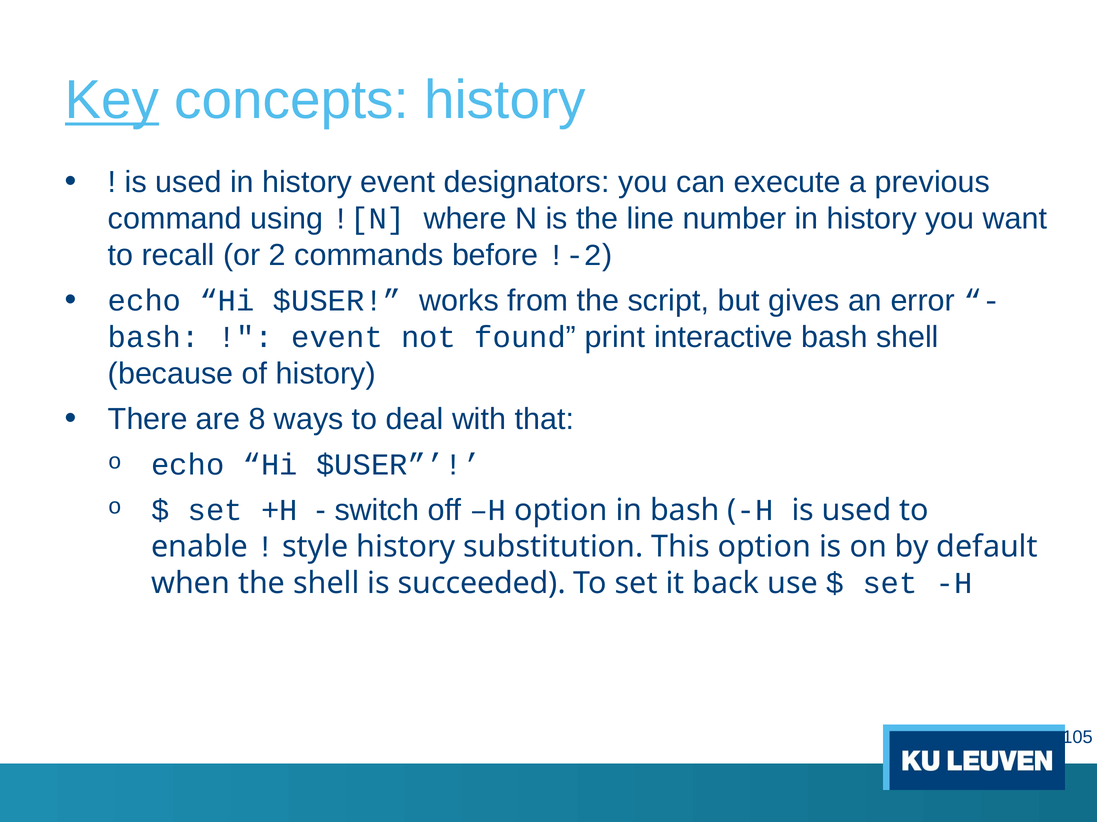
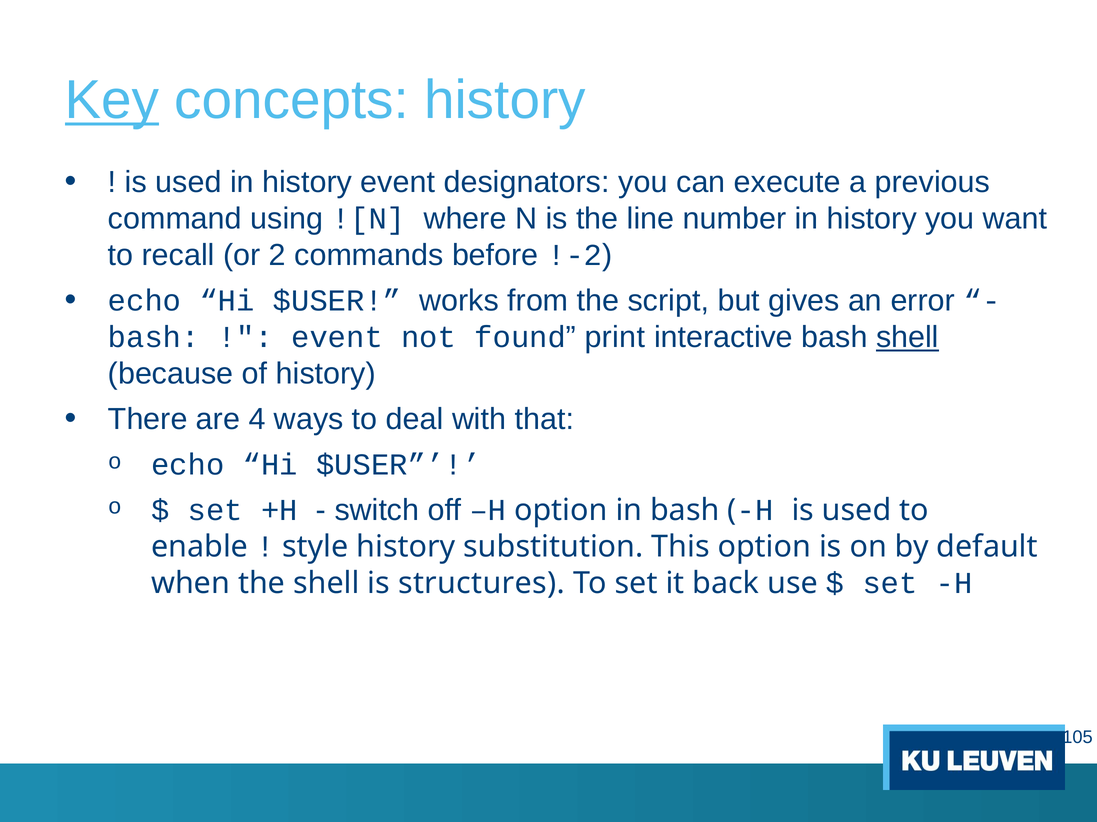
shell underline: none -> present (907, 338)
8: 8 -> 4 (257, 420)
succeeded: succeeded -> structures (482, 584)
